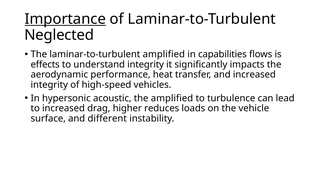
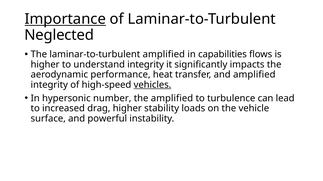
effects: effects -> higher (45, 65)
and increased: increased -> amplified (254, 75)
vehicles underline: none -> present (152, 85)
acoustic: acoustic -> number (112, 99)
reduces: reduces -> stability (162, 109)
different: different -> powerful (107, 119)
